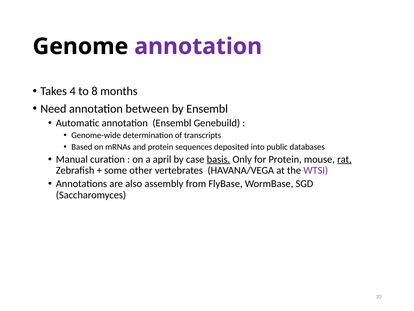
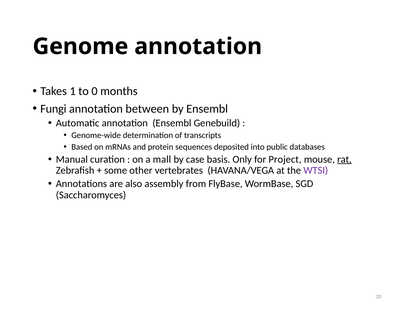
annotation colour: purple -> black (198, 46)
4: 4 -> 1 (73, 91)
8: 8 -> 0 (94, 91)
Need: Need -> Fungi (53, 109)
april: april -> mall (162, 159)
basis underline: present -> none (218, 159)
for Protein: Protein -> Project (285, 159)
